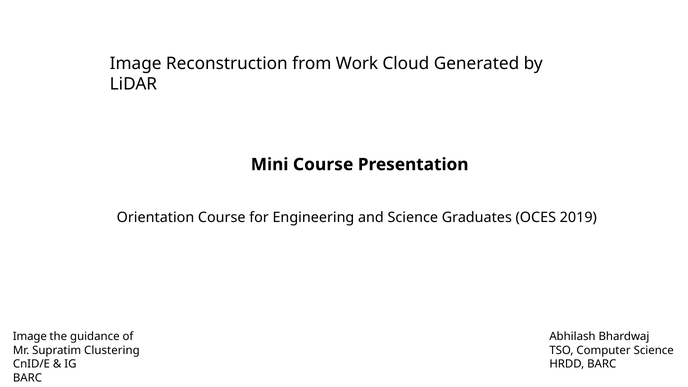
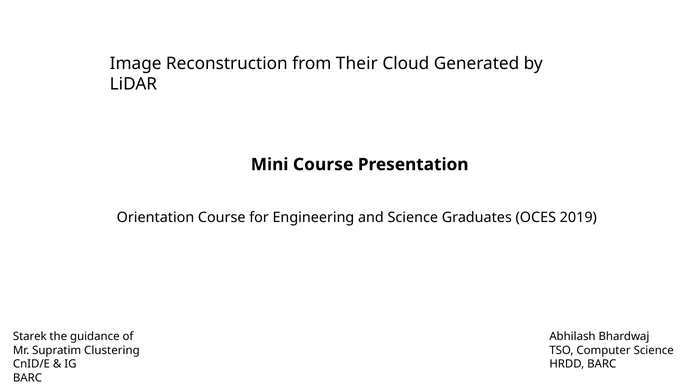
Work: Work -> Their (357, 63)
Image: Image -> Starek (30, 337)
